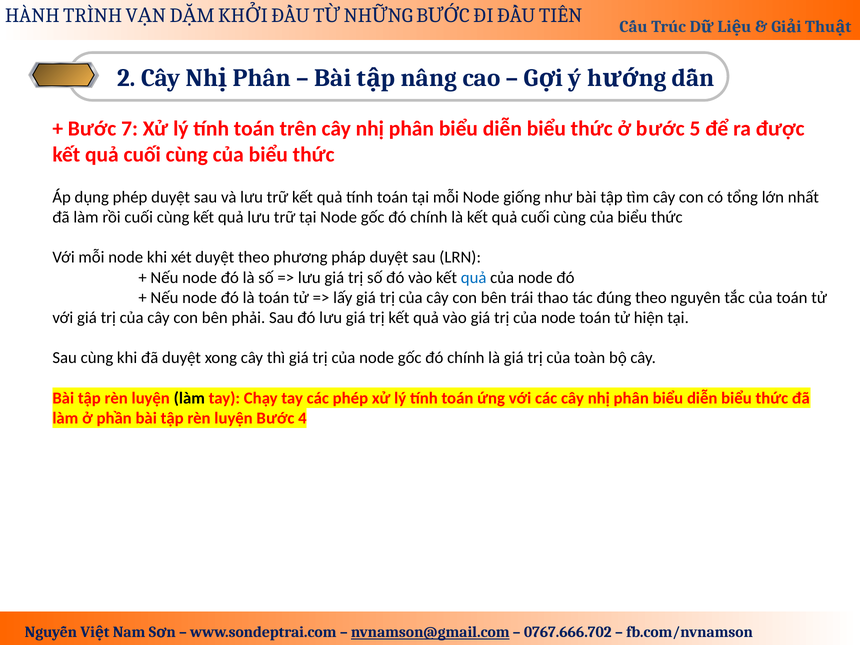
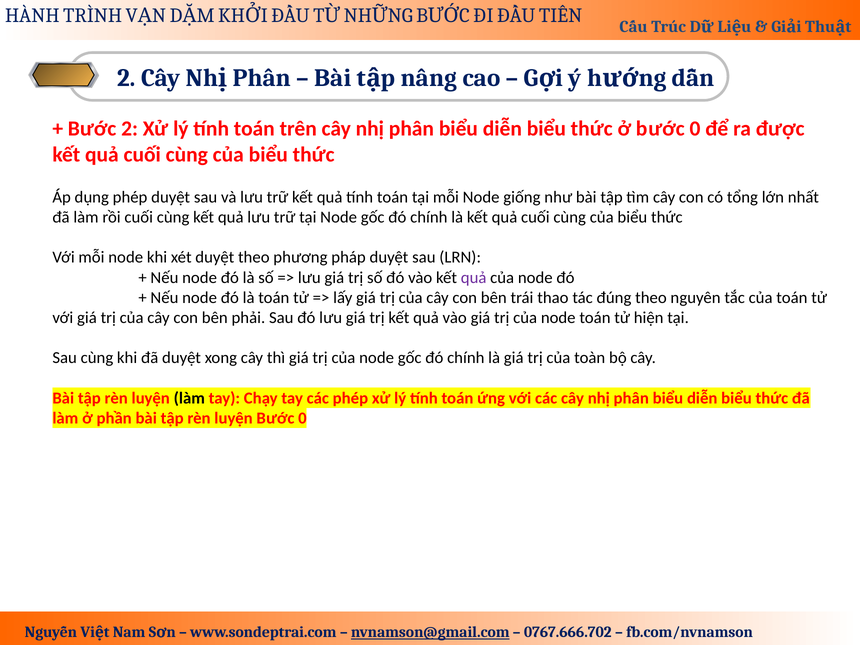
Bước 7: 7 -> 2 (130, 129)
ở bước 5: 5 -> 0 (695, 129)
quả colour: blue -> purple (474, 278)
luyện Bước 4: 4 -> 0 (302, 418)
